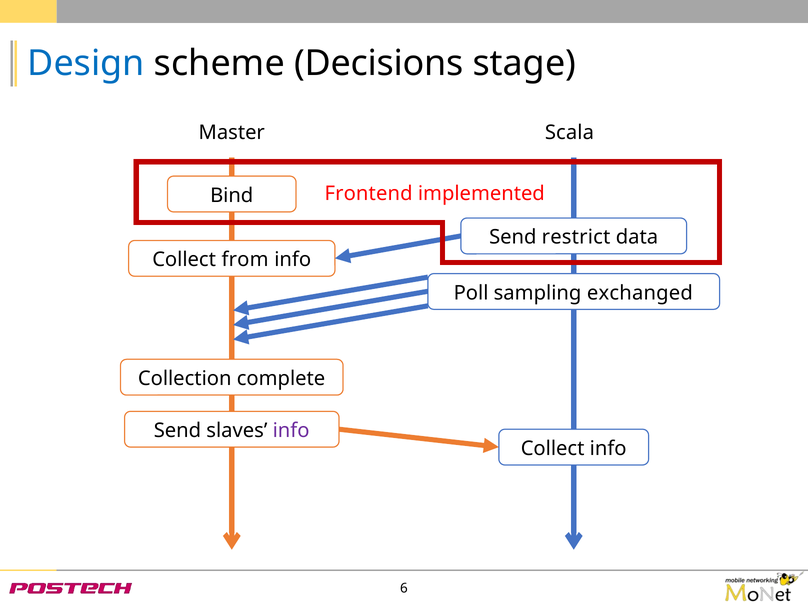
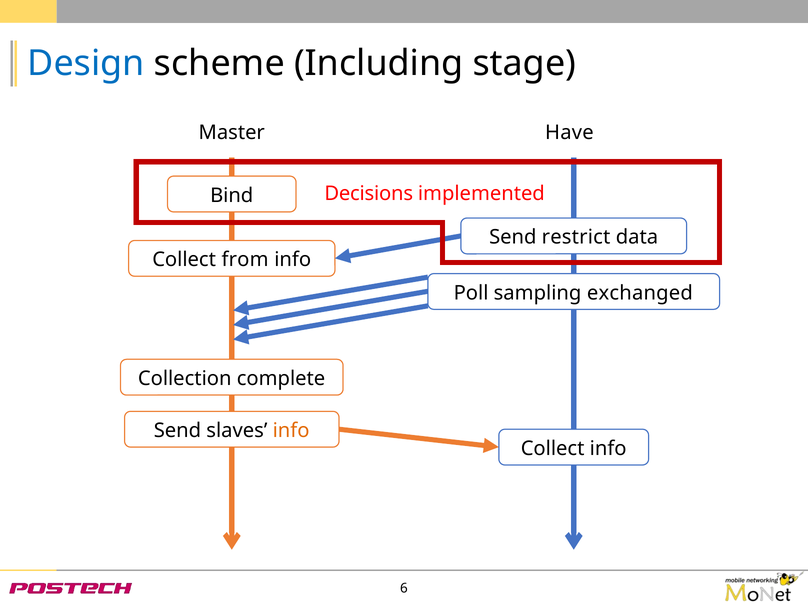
Decisions: Decisions -> Including (379, 63)
Scala: Scala -> Have (569, 132)
Frontend: Frontend -> Decisions (369, 194)
info colour: purple -> orange (291, 431)
